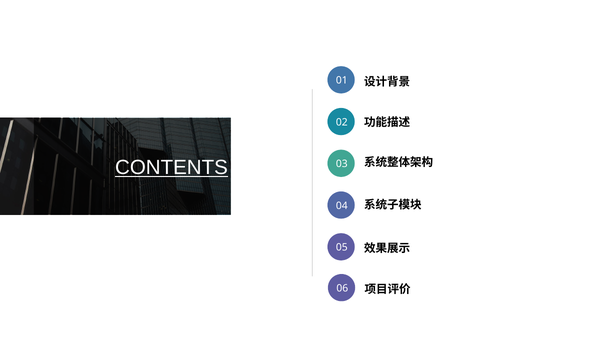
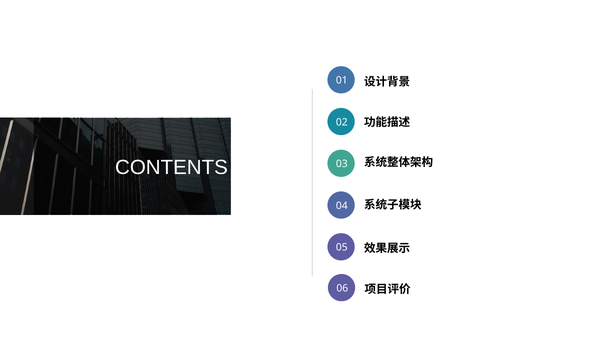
CONTENTS underline: present -> none (171, 168)
